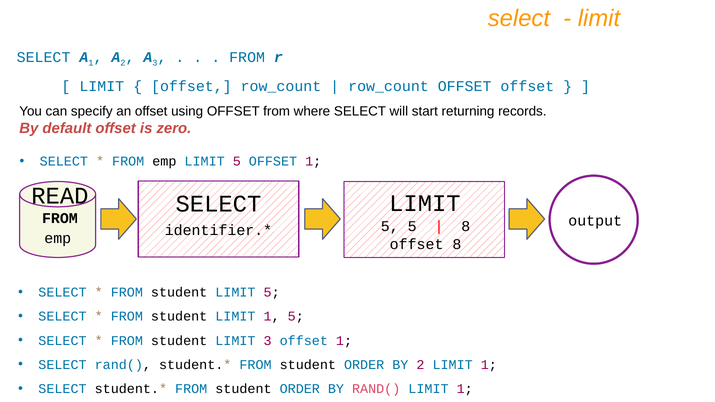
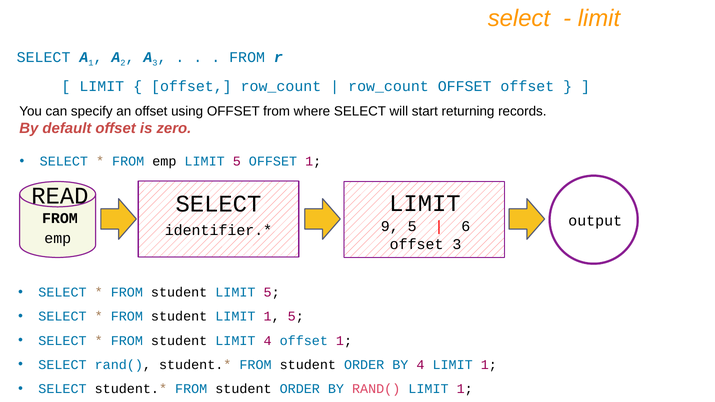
5: 5 -> 9 (390, 226)
8: 8 -> 6 (466, 226)
offset 8: 8 -> 3 (457, 244)
LIMIT 3: 3 -> 4 (268, 341)
BY 2: 2 -> 4 (420, 365)
